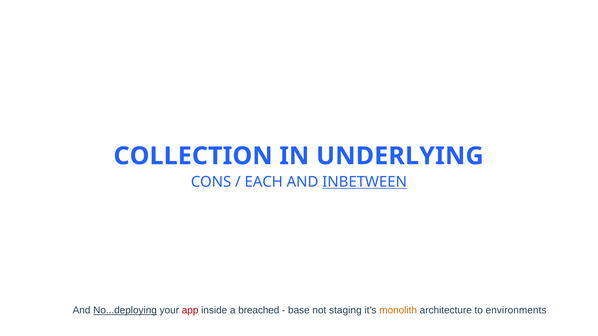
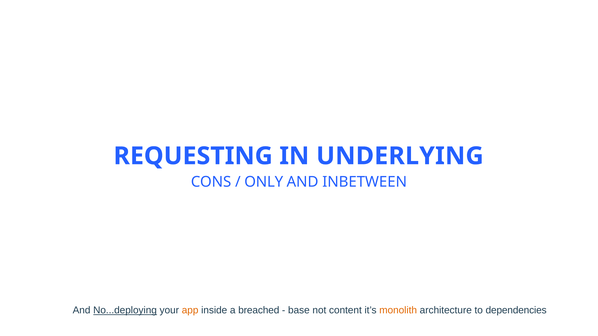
COLLECTION: COLLECTION -> REQUESTING (193, 156)
EACH: EACH -> ONLY (264, 182)
INBETWEEN underline: present -> none (365, 182)
app colour: red -> orange (190, 311)
staging: staging -> content (345, 311)
environments: environments -> dependencies (516, 311)
